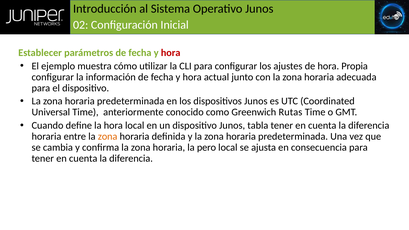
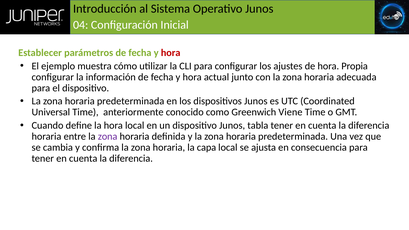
02: 02 -> 04 (81, 25)
Rutas: Rutas -> Viene (290, 112)
zona colour: orange -> purple (108, 136)
pero: pero -> capa (206, 148)
